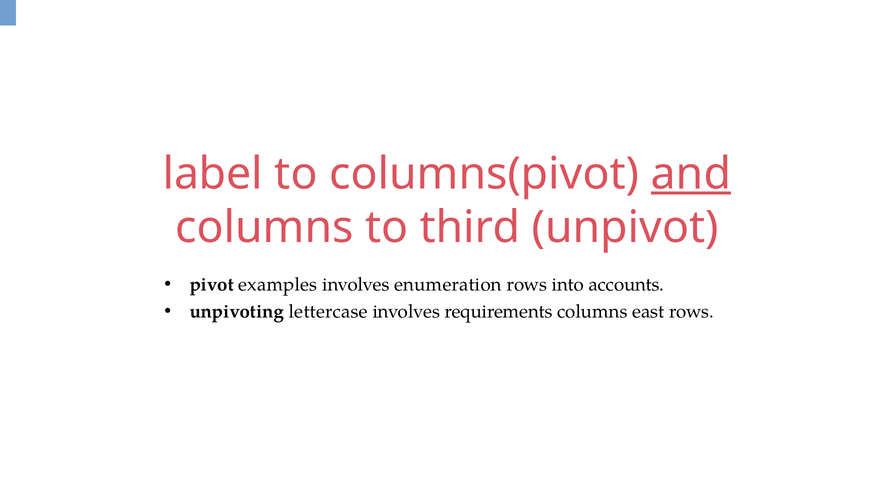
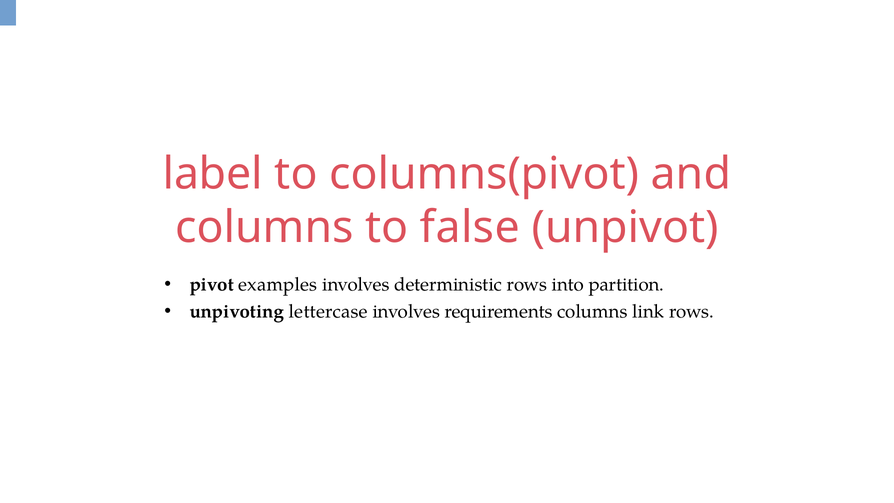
and underline: present -> none (691, 174)
third: third -> false (470, 227)
enumeration: enumeration -> deterministic (448, 285)
accounts: accounts -> partition (626, 285)
east: east -> link (648, 312)
